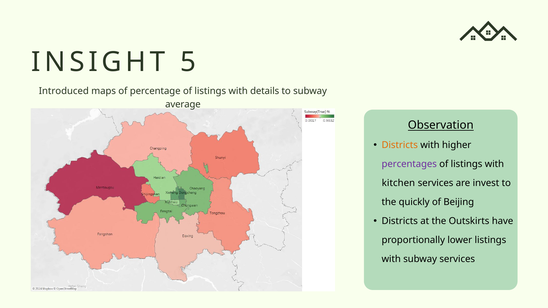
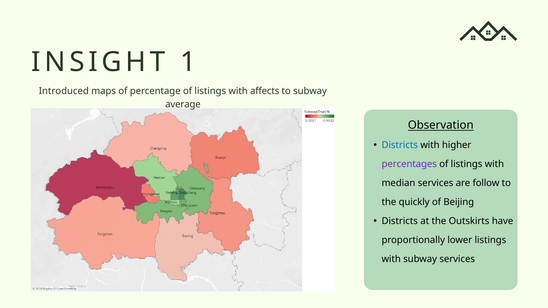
5: 5 -> 1 (188, 62)
details: details -> affects (265, 91)
Districts colour: orange -> blue (400, 145)
kitchen: kitchen -> median (398, 183)
invest: invest -> follow (486, 183)
